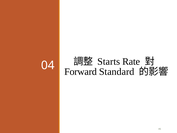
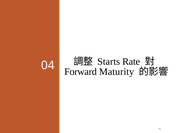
Standard: Standard -> Maturity (117, 72)
